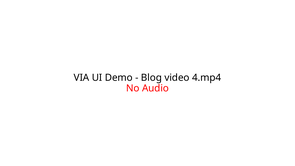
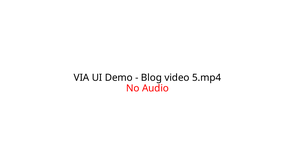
4.mp4: 4.mp4 -> 5.mp4 (207, 78)
